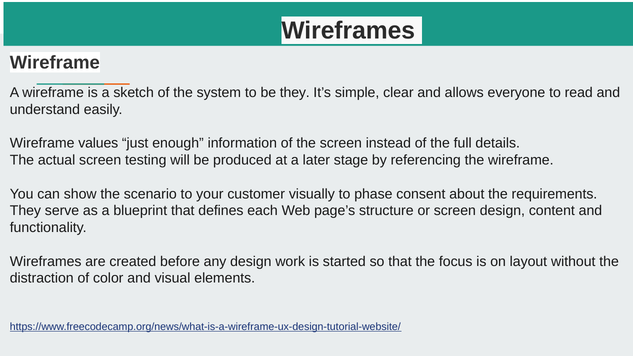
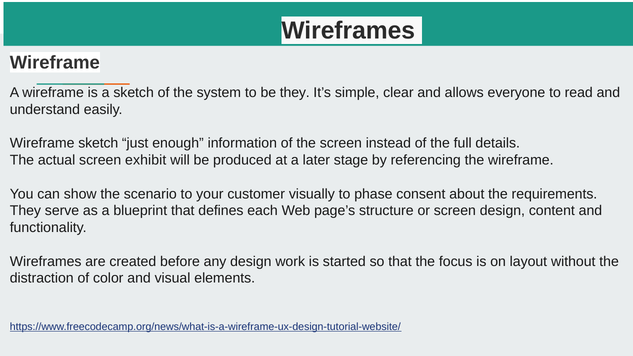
Wireframe values: values -> sketch (98, 143)
testing: testing -> exhibit (146, 160)
